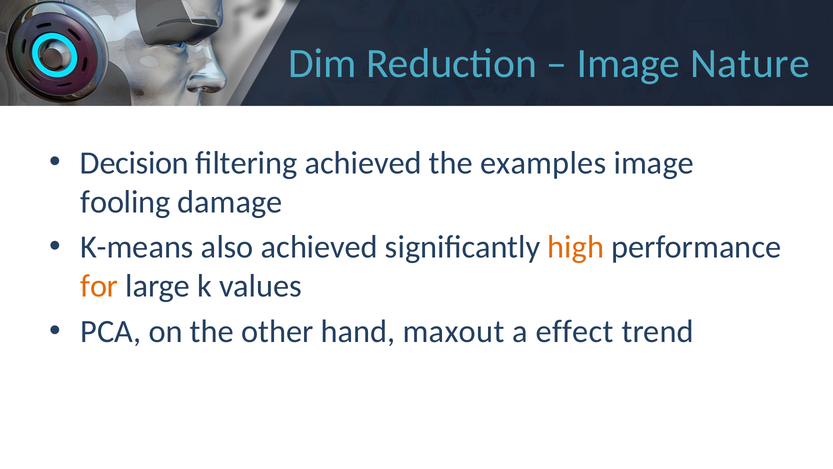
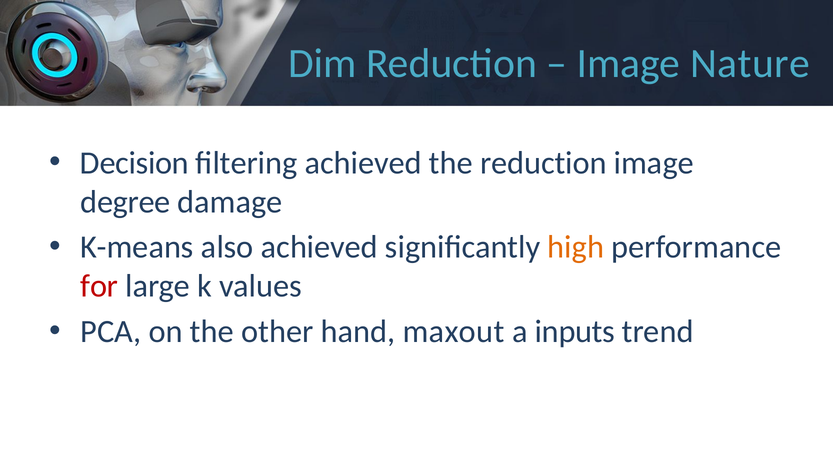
the examples: examples -> reduction (543, 163)
fooling: fooling -> degree (125, 202)
for colour: orange -> red (99, 286)
effect: effect -> inputs (575, 331)
